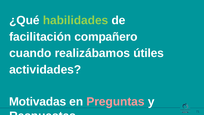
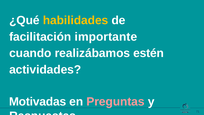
habilidades colour: light green -> yellow (76, 20)
compañero: compañero -> importante (106, 37)
útiles: útiles -> estén (149, 53)
